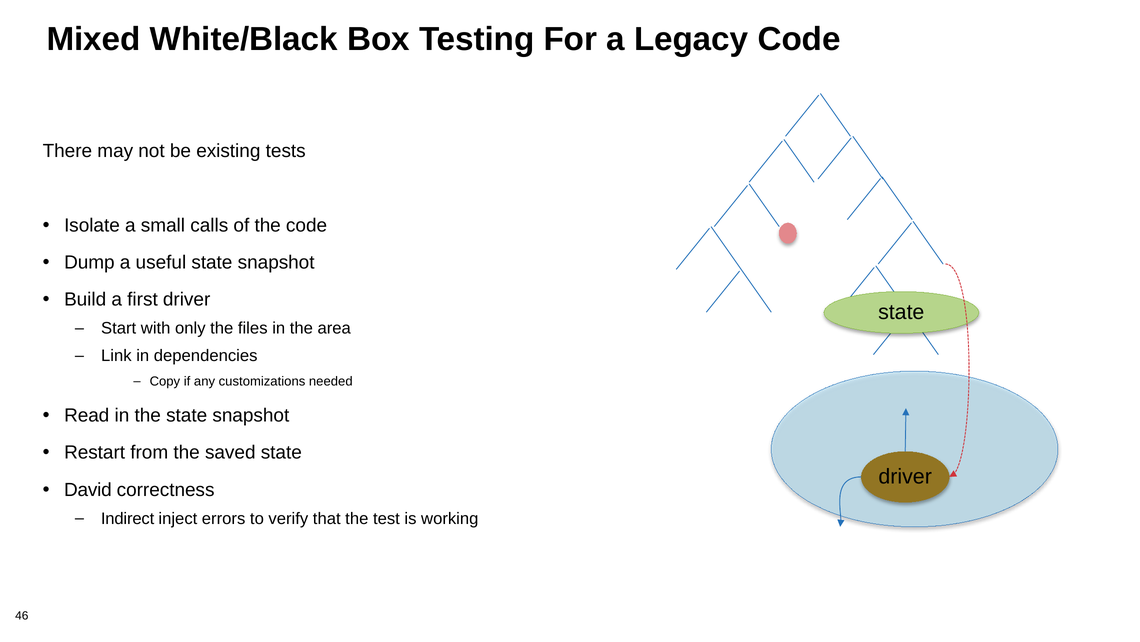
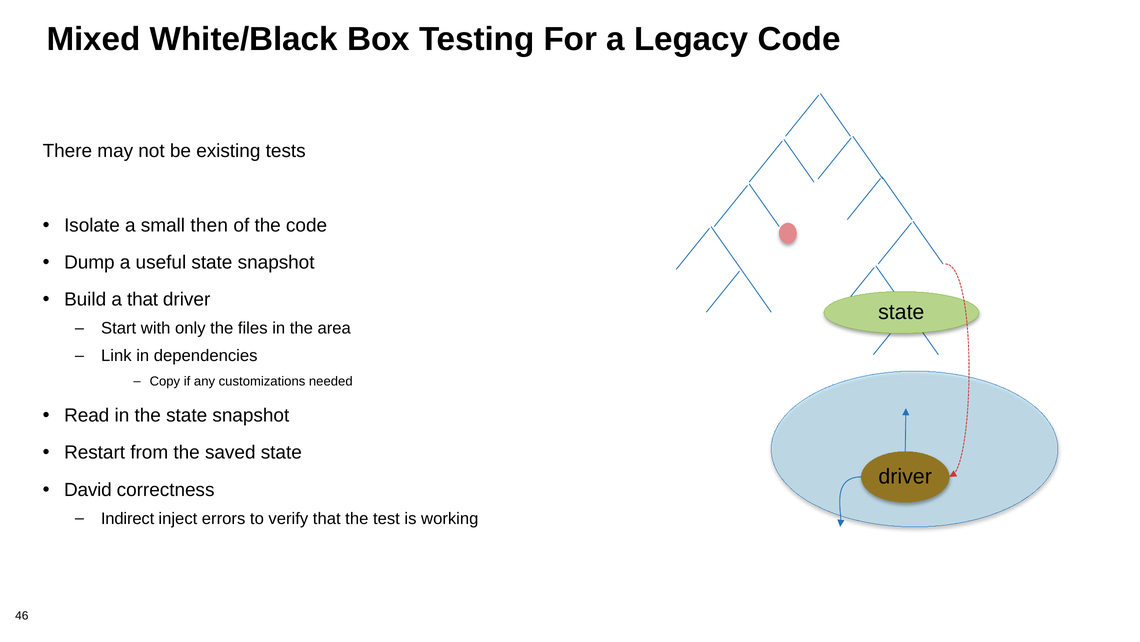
calls: calls -> then (209, 225)
a first: first -> that (143, 299)
